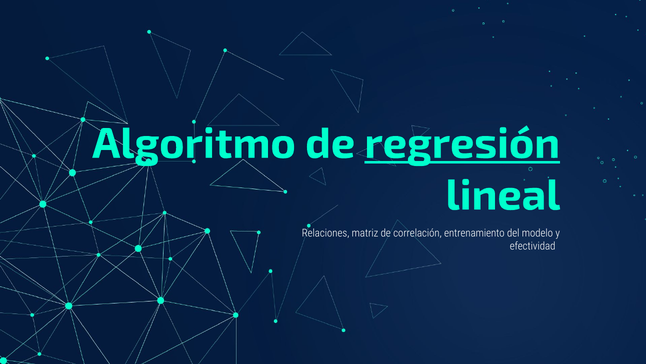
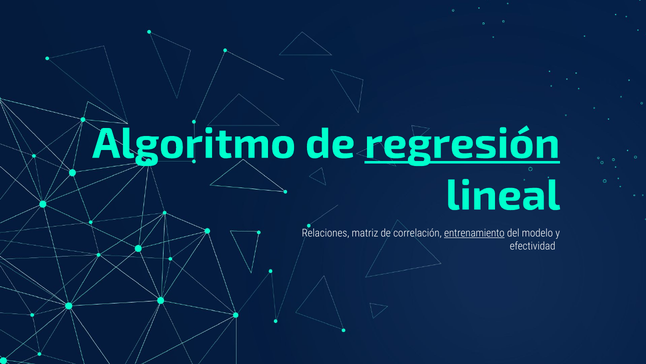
entrenamiento underline: none -> present (474, 233)
